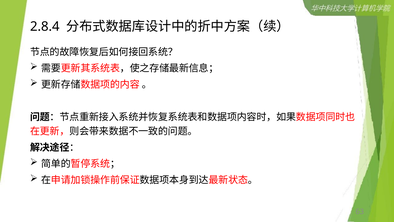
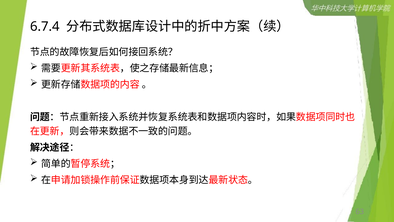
2.8.4: 2.8.4 -> 6.7.4 (45, 27)
